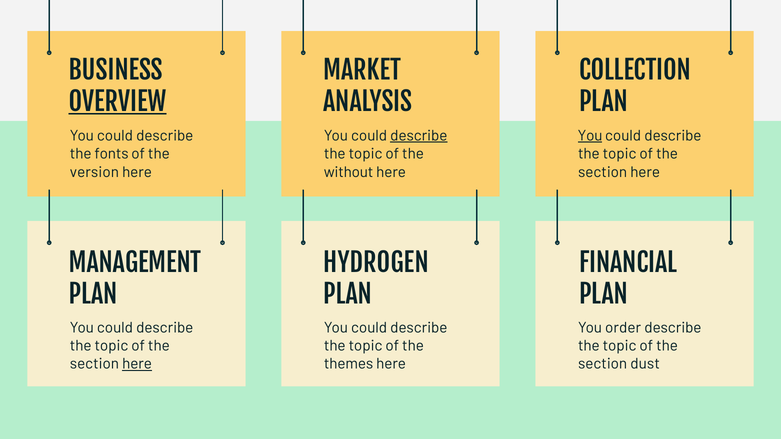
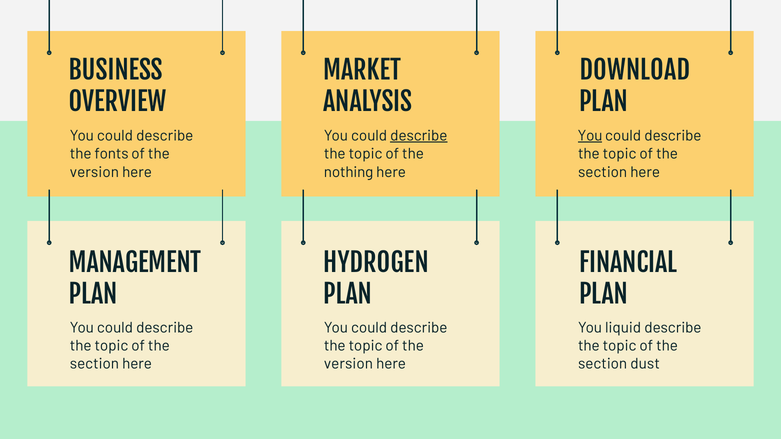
COLLECTION: COLLECTION -> DOWNLOAD (635, 71)
OVERVIEW underline: present -> none (118, 103)
without: without -> nothing (349, 172)
order: order -> liquid (623, 328)
here underline: present -> none (137, 364)
themes: themes -> version (348, 364)
